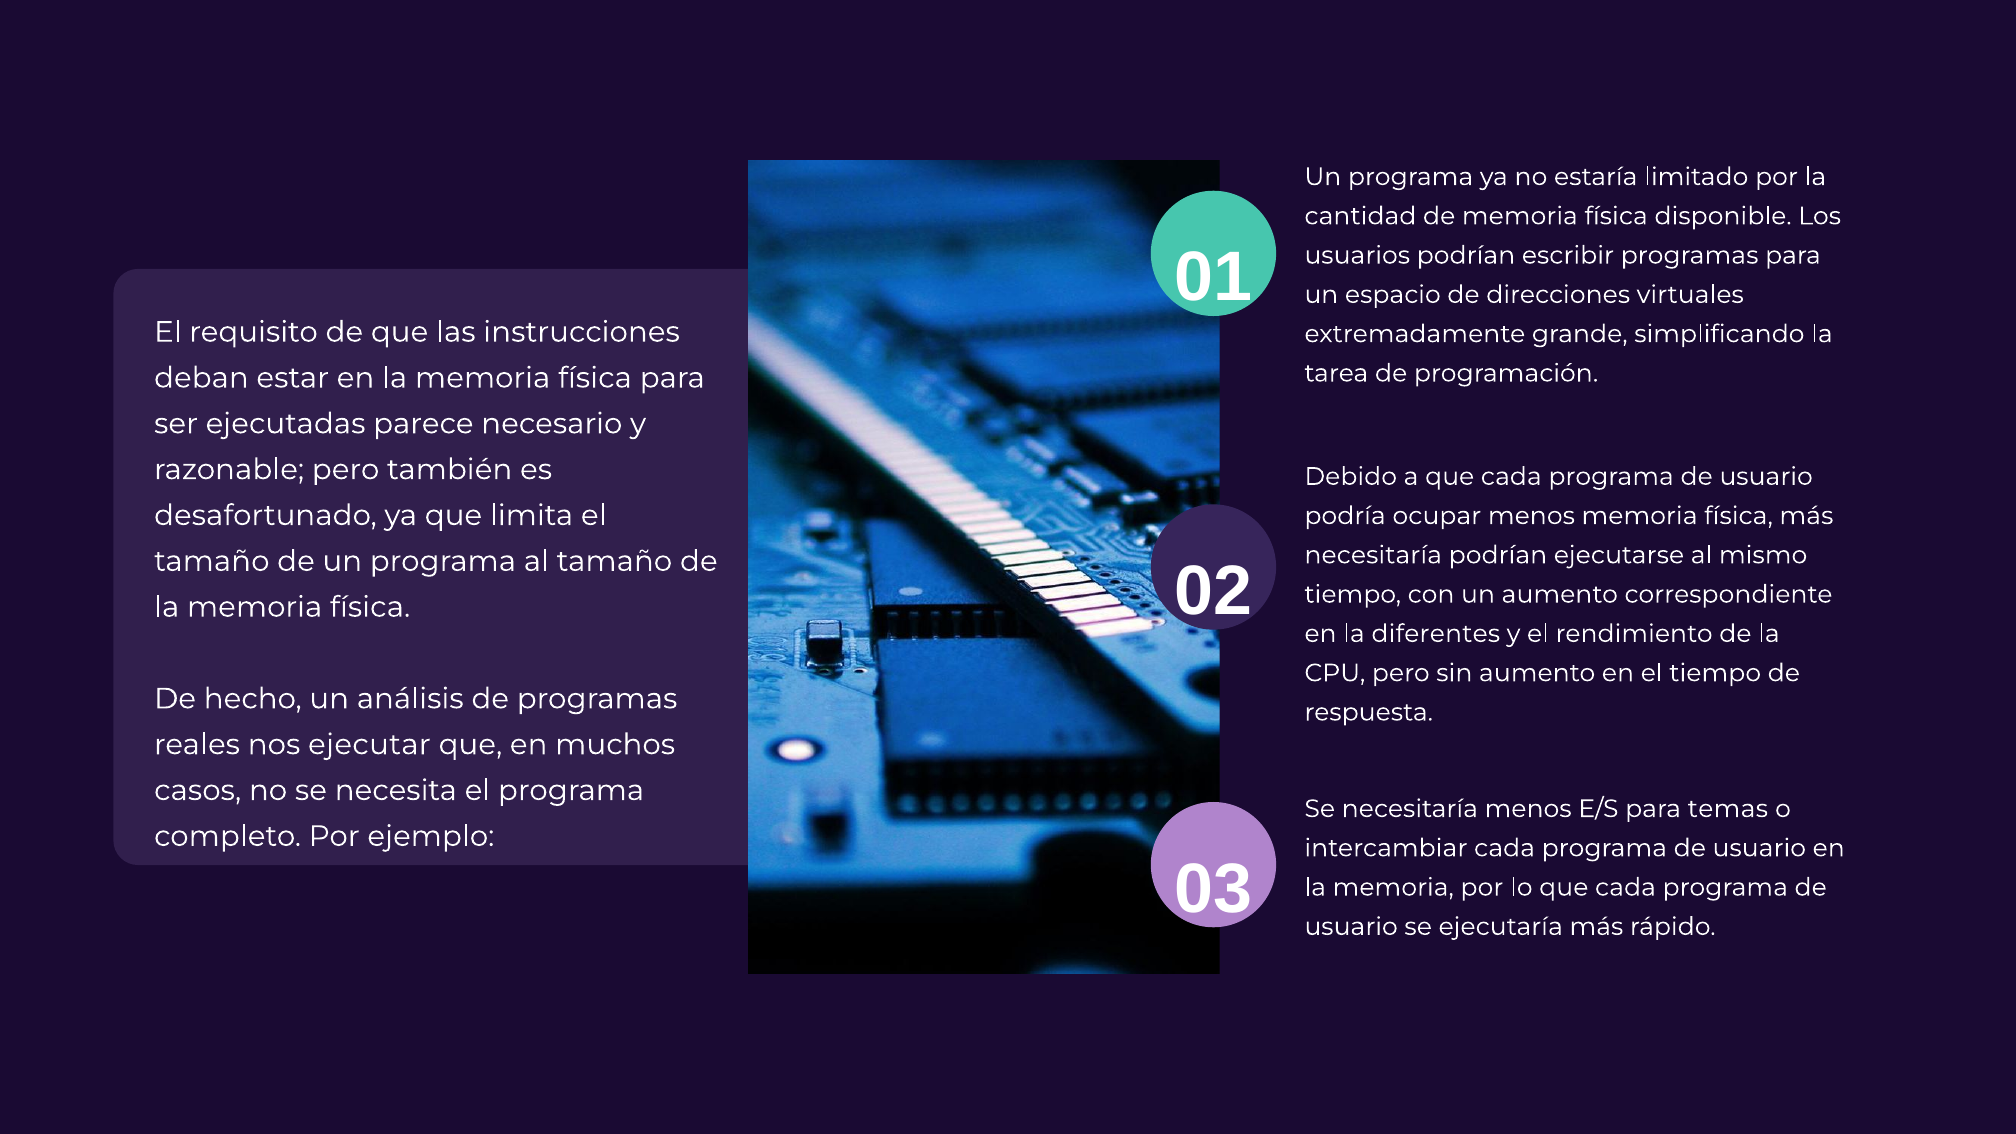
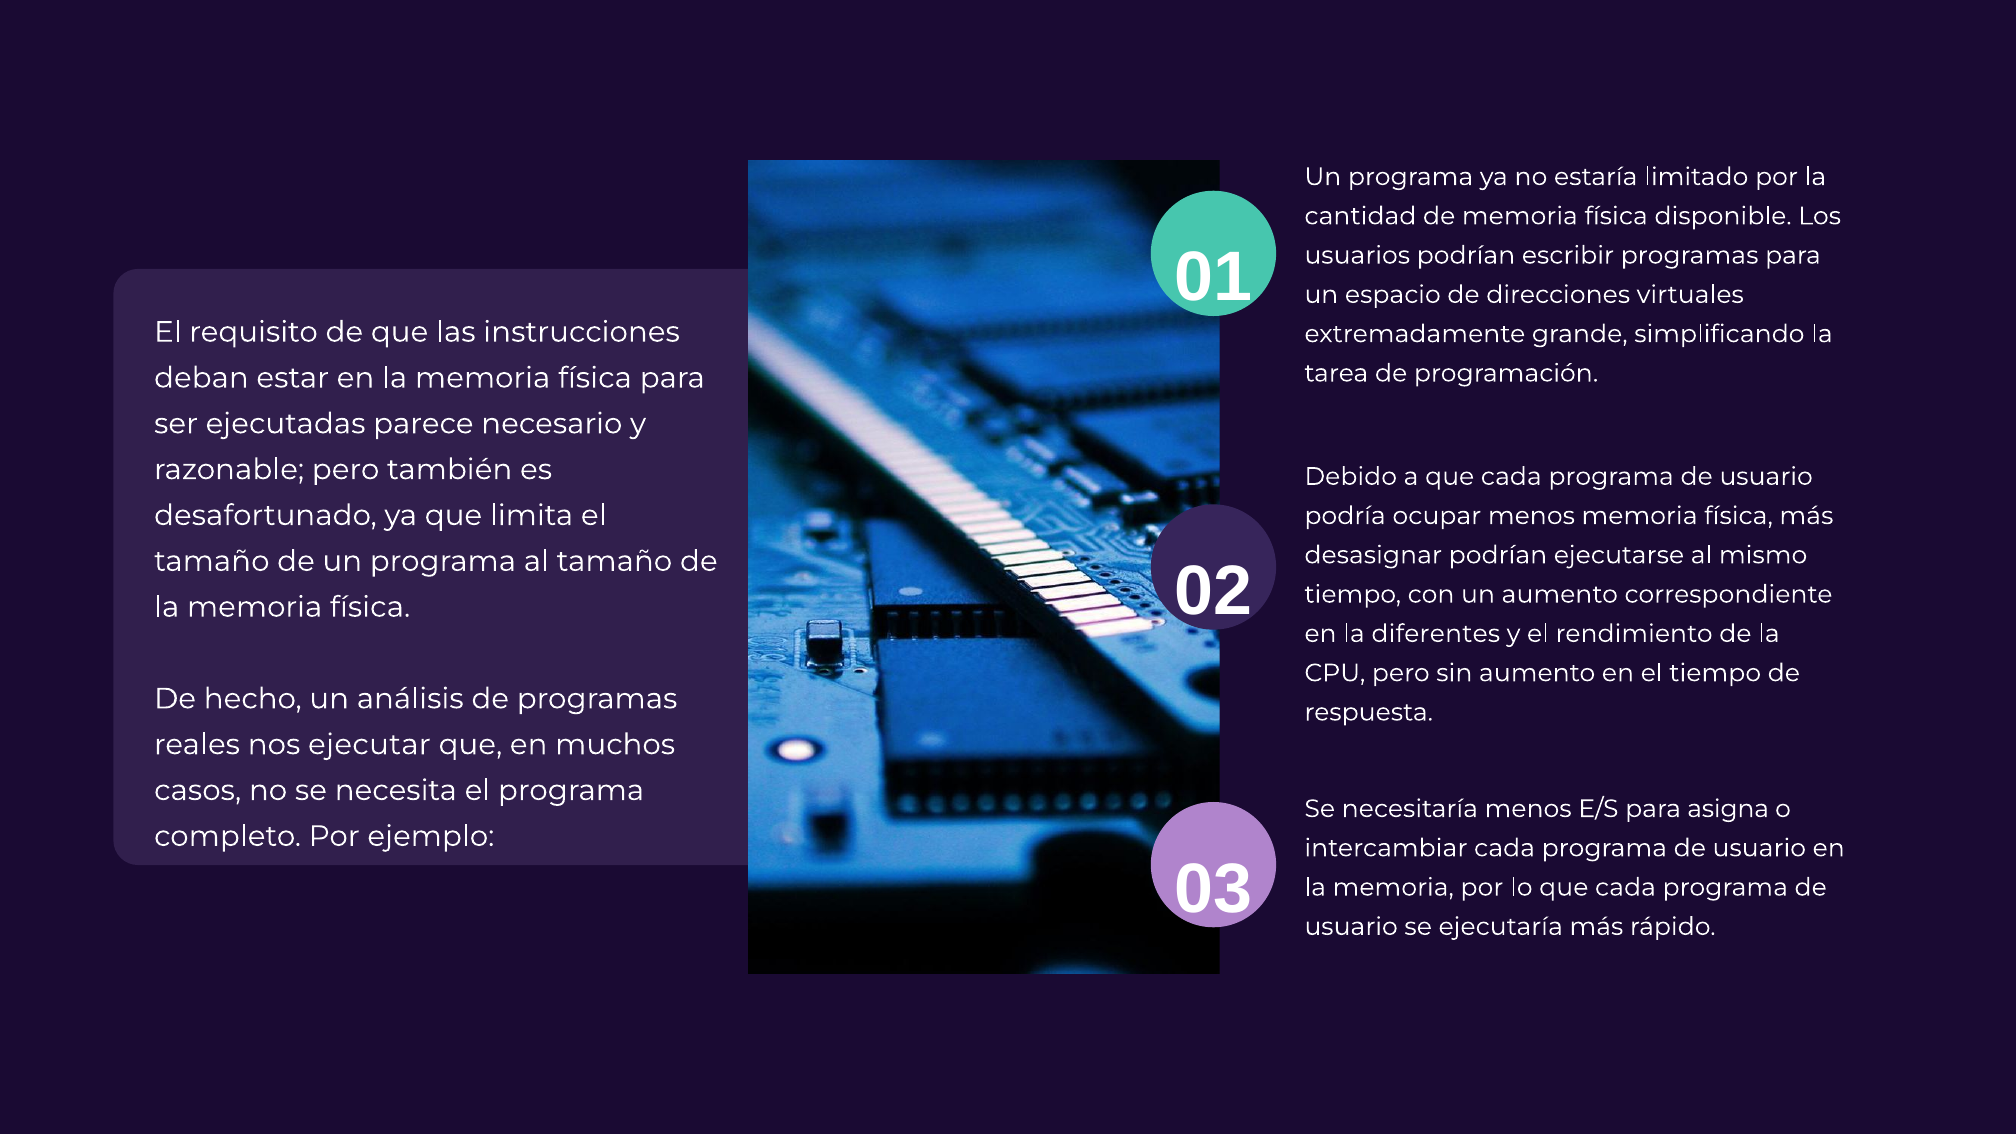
necesitaría: necesitaría -> desasignar (1373, 555)
temas: temas -> asigna (1728, 809)
